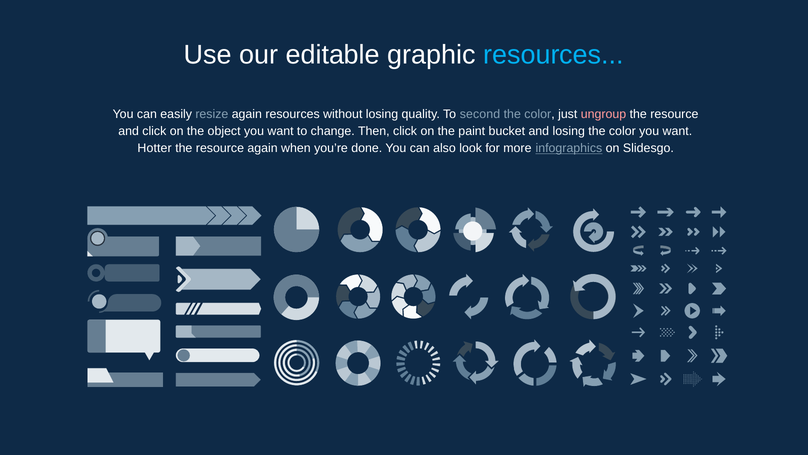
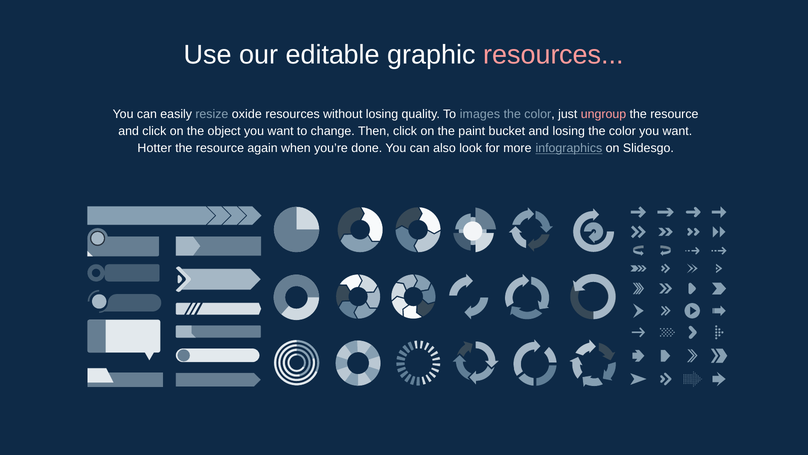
resources colour: light blue -> pink (553, 55)
resize again: again -> oxide (247, 114)
second: second -> images (480, 114)
